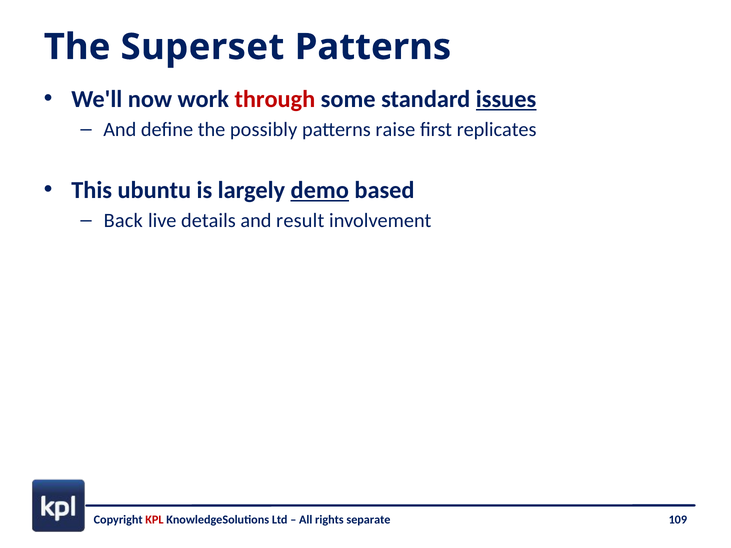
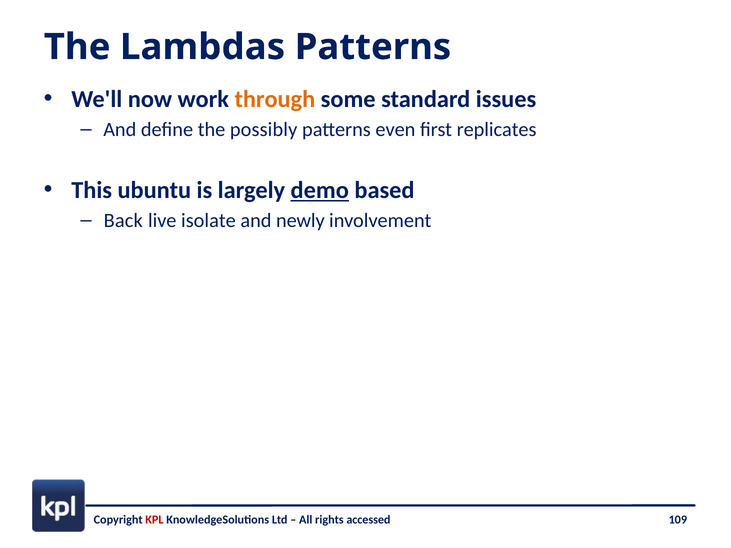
Superset: Superset -> Lambdas (203, 47)
through colour: red -> orange (275, 99)
issues underline: present -> none (506, 99)
raise: raise -> even (395, 130)
details: details -> isolate (208, 221)
result: result -> newly (300, 221)
separate: separate -> accessed (368, 520)
